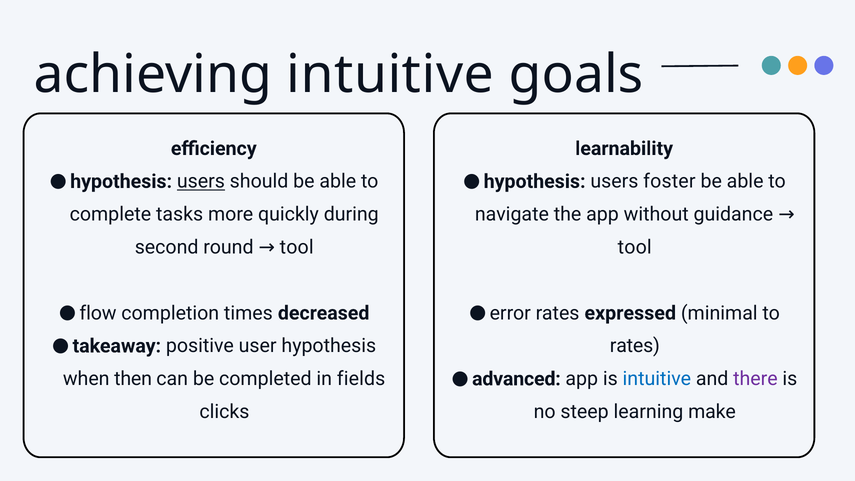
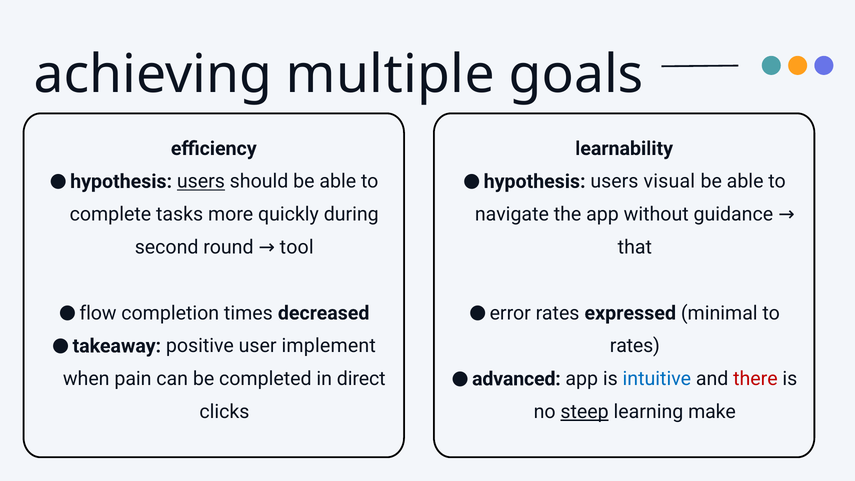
achieving intuitive: intuitive -> multiple (390, 75)
foster: foster -> visual (669, 181)
tool: tool -> that (635, 247)
user hypothesis: hypothesis -> implement (329, 346)
there colour: purple -> red (755, 379)
then: then -> pain (133, 379)
fields: fields -> direct (361, 379)
steep underline: none -> present (585, 412)
